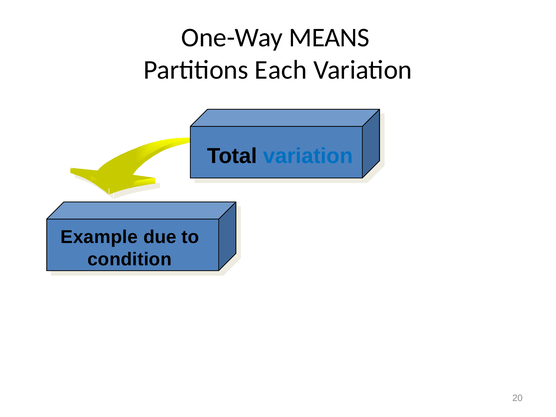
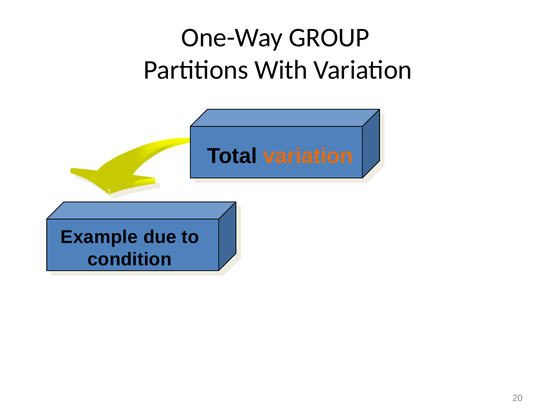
MEANS: MEANS -> GROUP (329, 37)
Each: Each -> With (281, 70)
variation colour: blue -> orange (308, 156)
